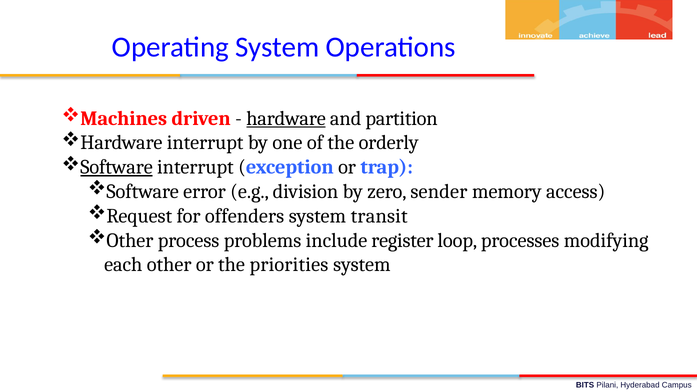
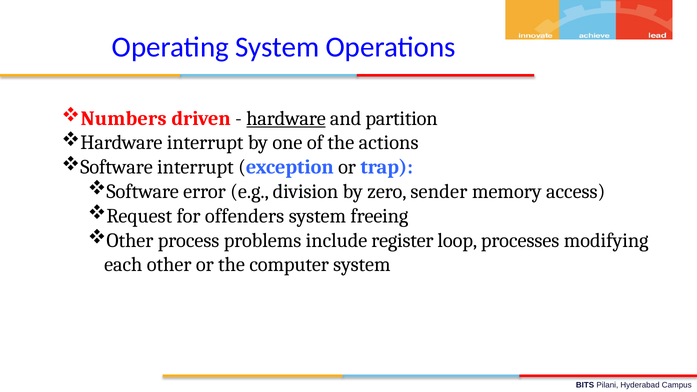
Machines: Machines -> Numbers (124, 118)
orderly: orderly -> actions (389, 143)
Software underline: present -> none (117, 167)
transit: transit -> freeing (379, 216)
priorities: priorities -> computer (289, 265)
